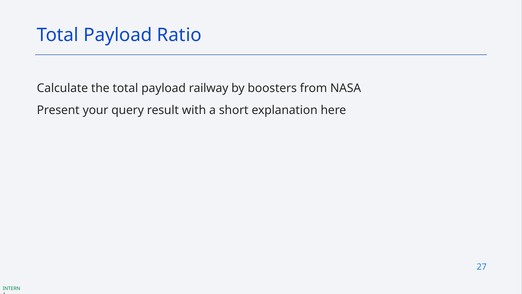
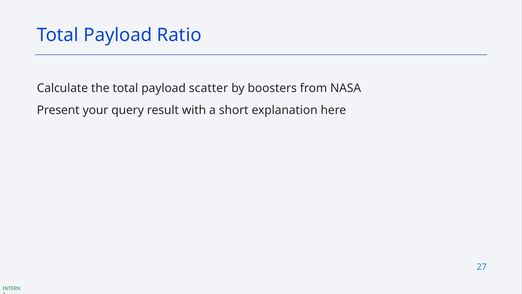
railway: railway -> scatter (209, 88)
